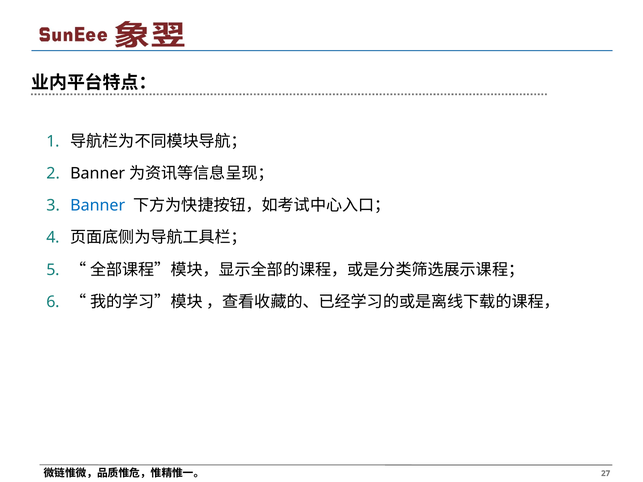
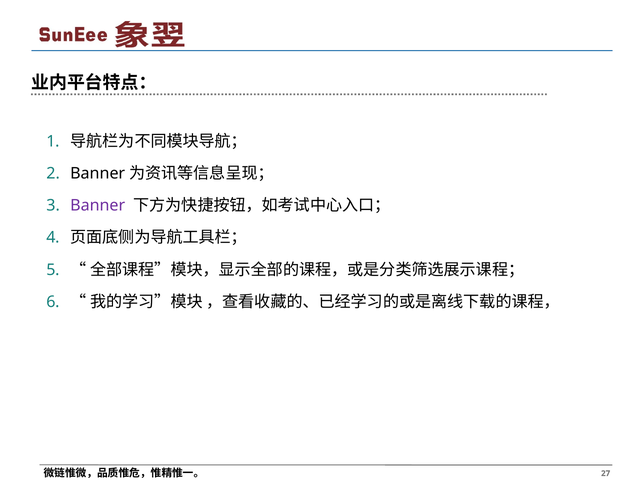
Banner colour: blue -> purple (98, 206)
